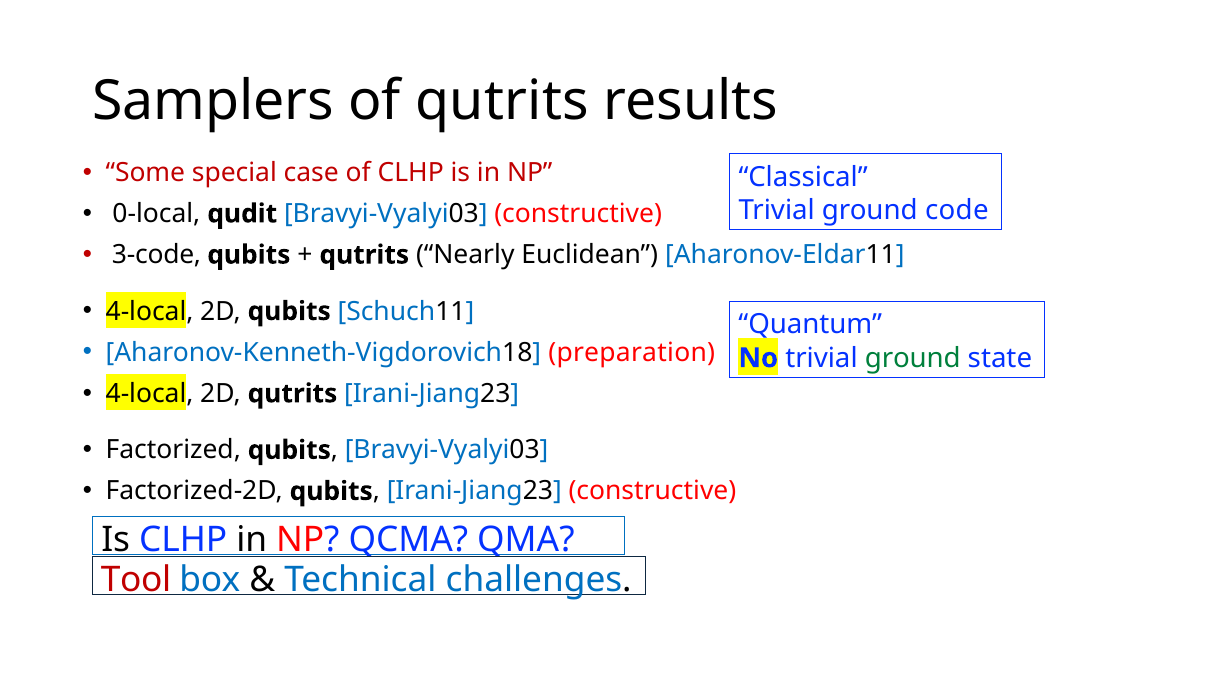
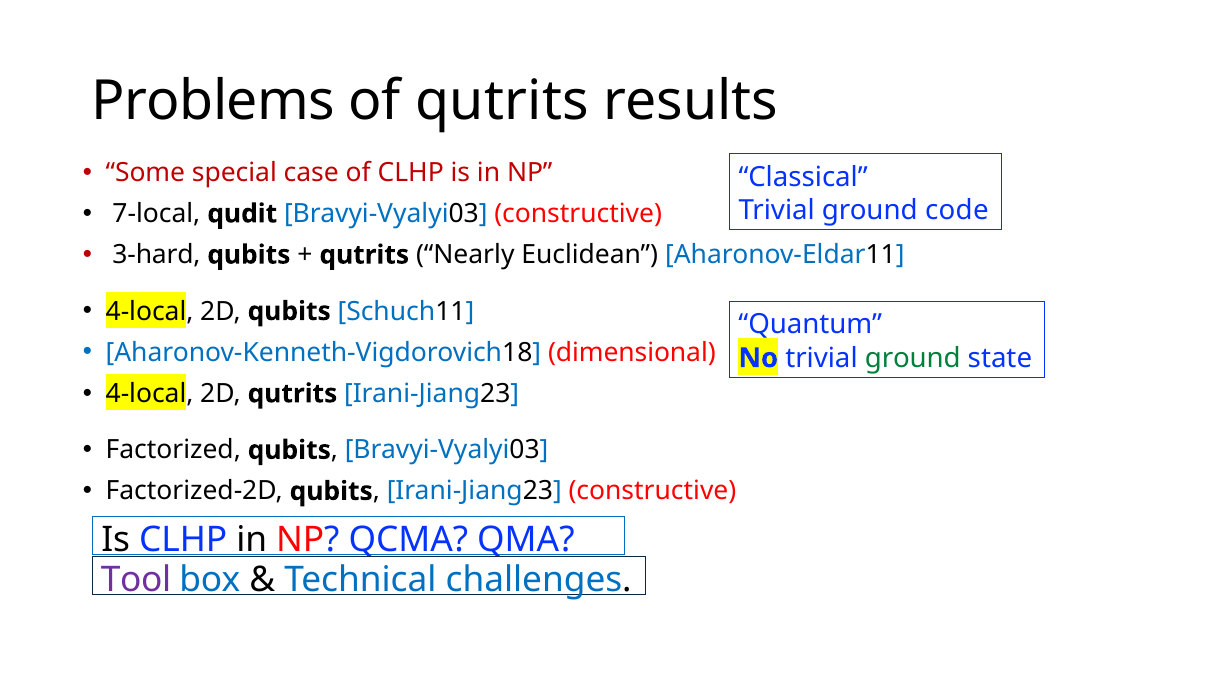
Samplers: Samplers -> Problems (213, 102)
0-local: 0-local -> 7-local (156, 214)
3-code: 3-code -> 3-hard (156, 255)
preparation: preparation -> dimensional (632, 353)
Tool colour: red -> purple (136, 580)
